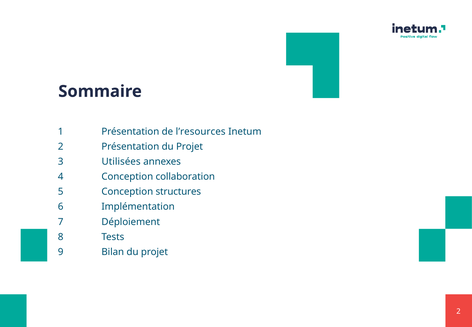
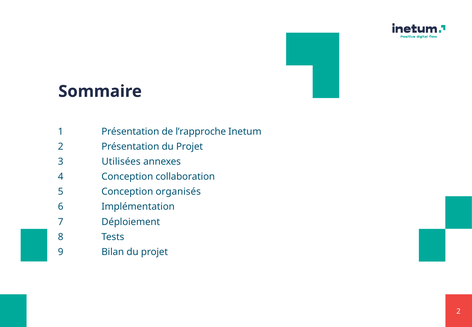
l’resources: l’resources -> l’rapproche (201, 131)
structures: structures -> organisés (178, 192)
